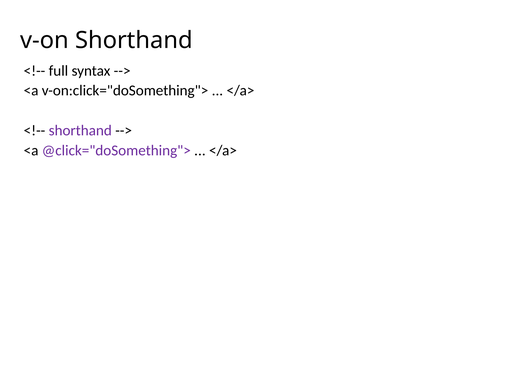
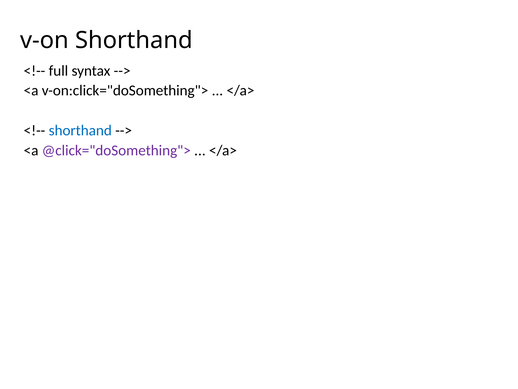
shorthand colour: purple -> blue (80, 130)
